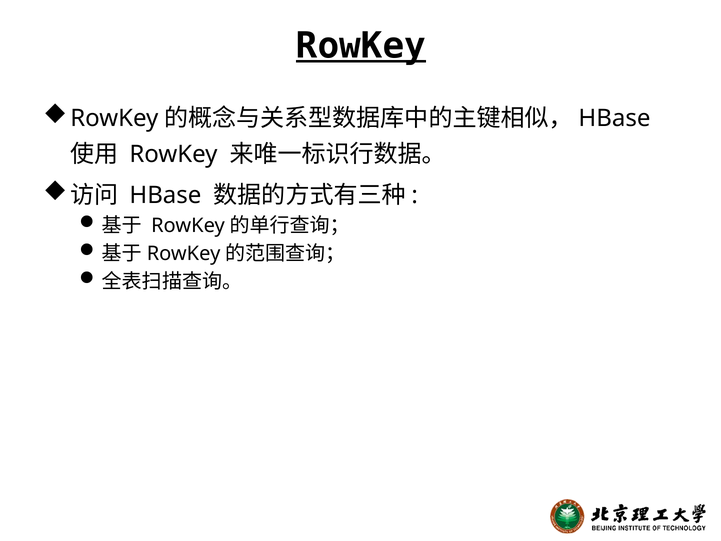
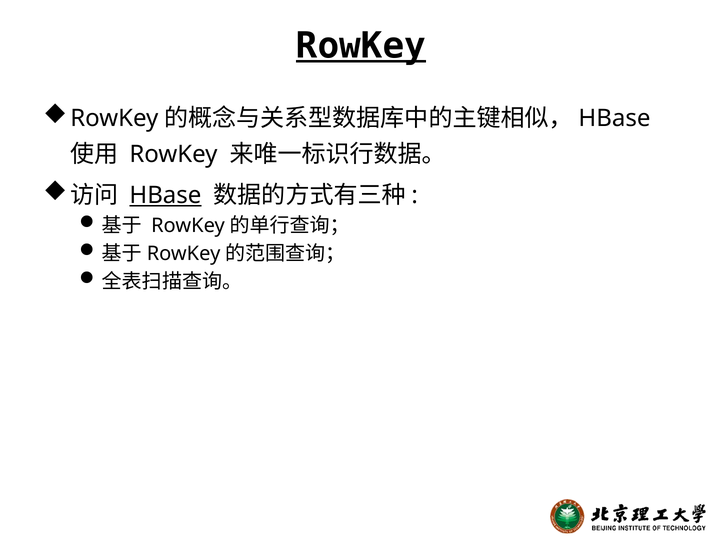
HBase underline: none -> present (165, 195)
